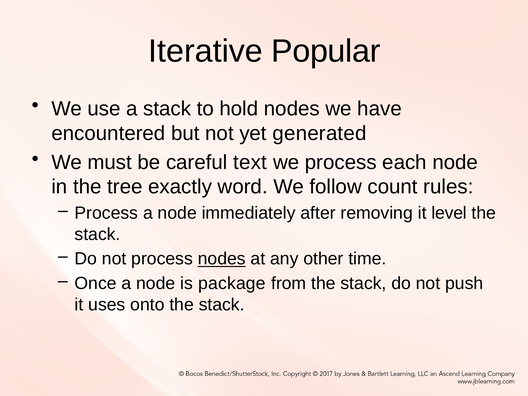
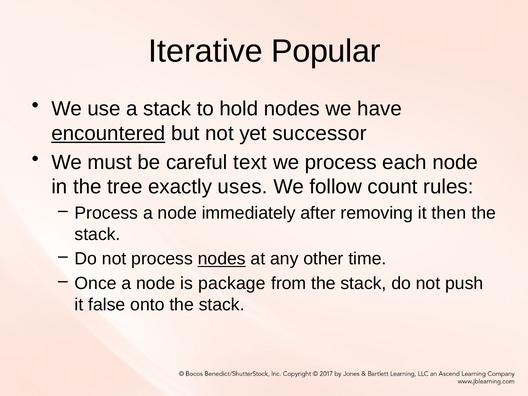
encountered underline: none -> present (108, 133)
generated: generated -> successor (320, 133)
word: word -> uses (243, 187)
level: level -> then (449, 213)
uses: uses -> false (107, 305)
